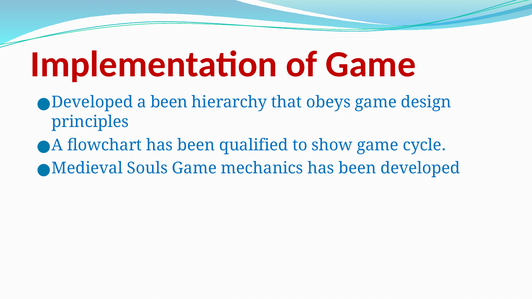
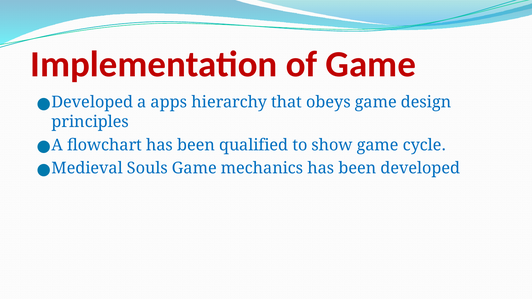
a been: been -> apps (169, 102)
